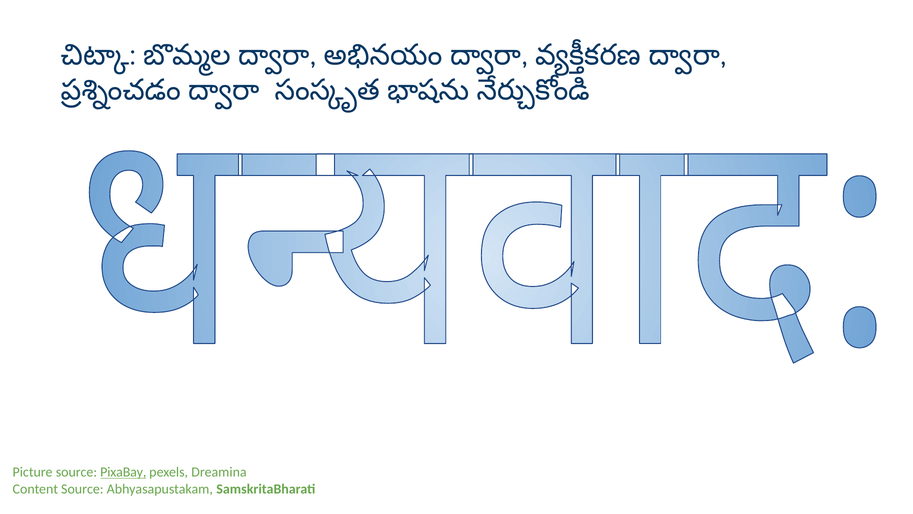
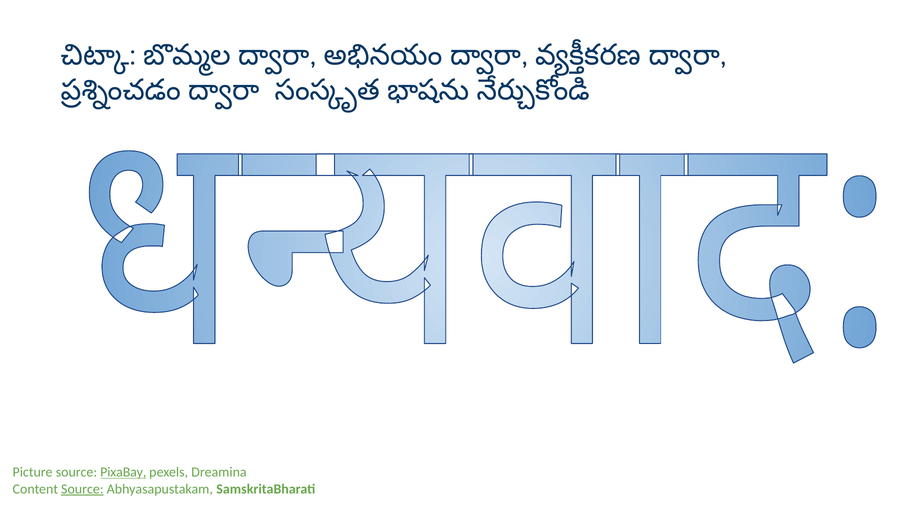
Source underline: none -> present (82, 489)
